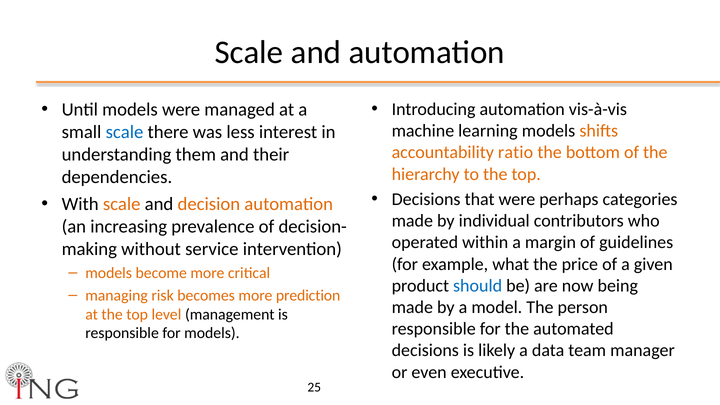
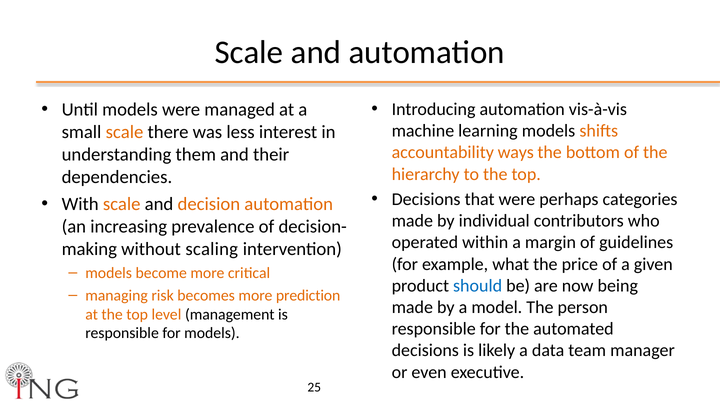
scale colour: blue -> orange (124, 132)
ratio: ratio -> ways (516, 152)
service: service -> scaling (212, 249)
